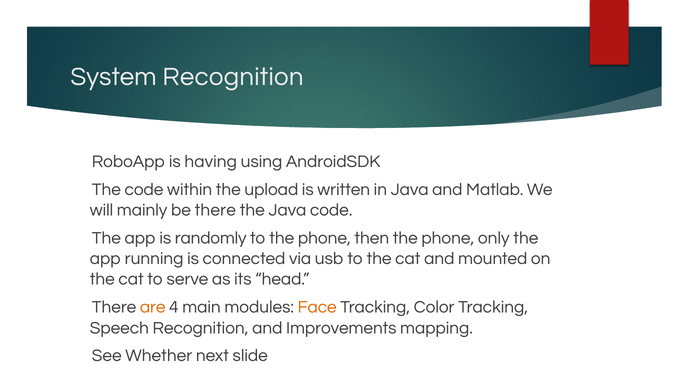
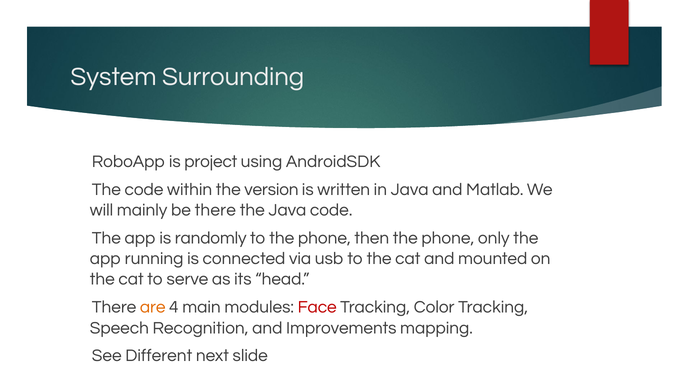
System Recognition: Recognition -> Surrounding (233, 77)
having: having -> project (211, 161)
upload: upload -> version (271, 189)
Face colour: orange -> red (317, 307)
Whether: Whether -> Different (159, 355)
